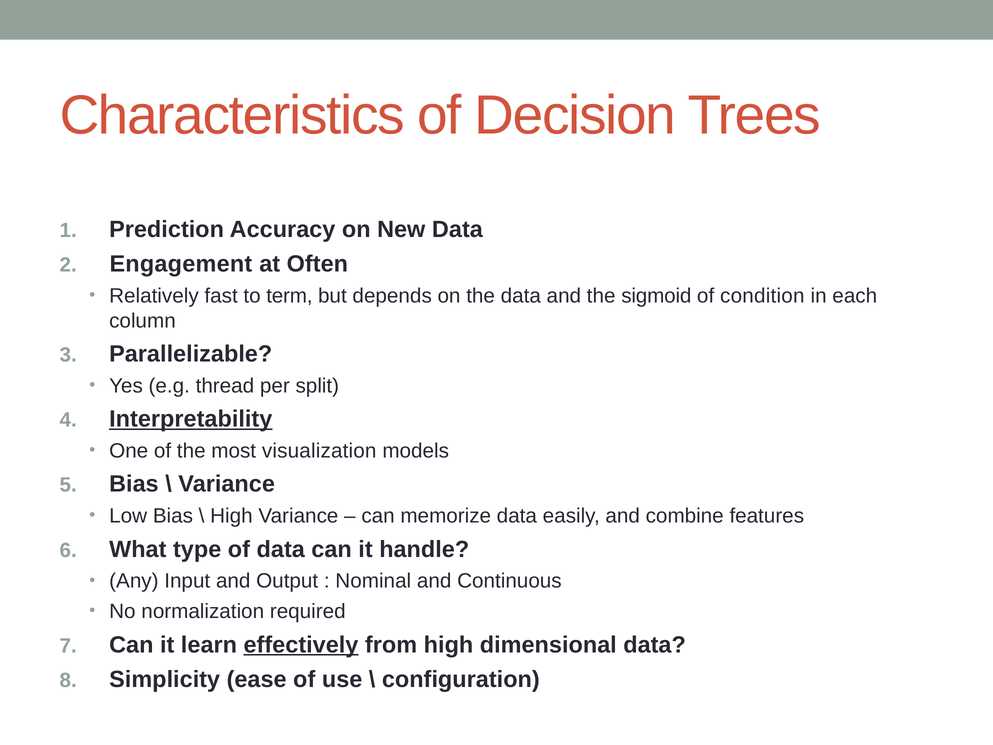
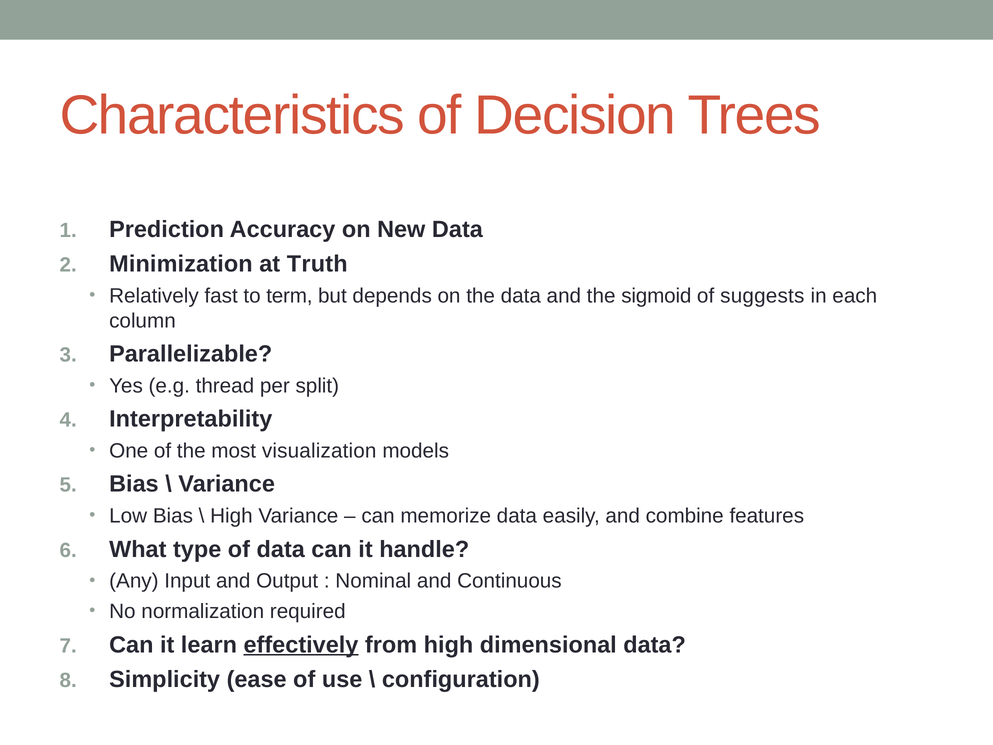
Engagement: Engagement -> Minimization (181, 264)
Often: Often -> Truth (317, 264)
condition: condition -> suggests (762, 296)
Interpretability underline: present -> none (191, 419)
